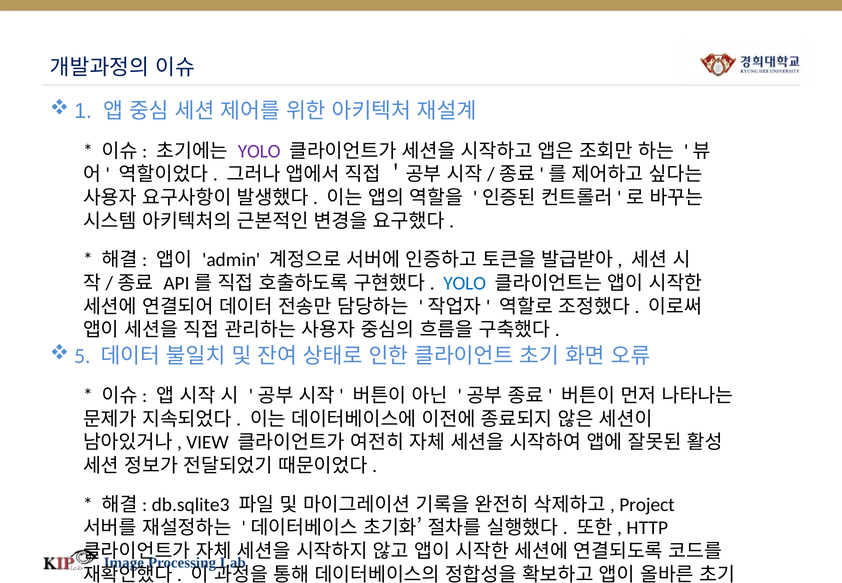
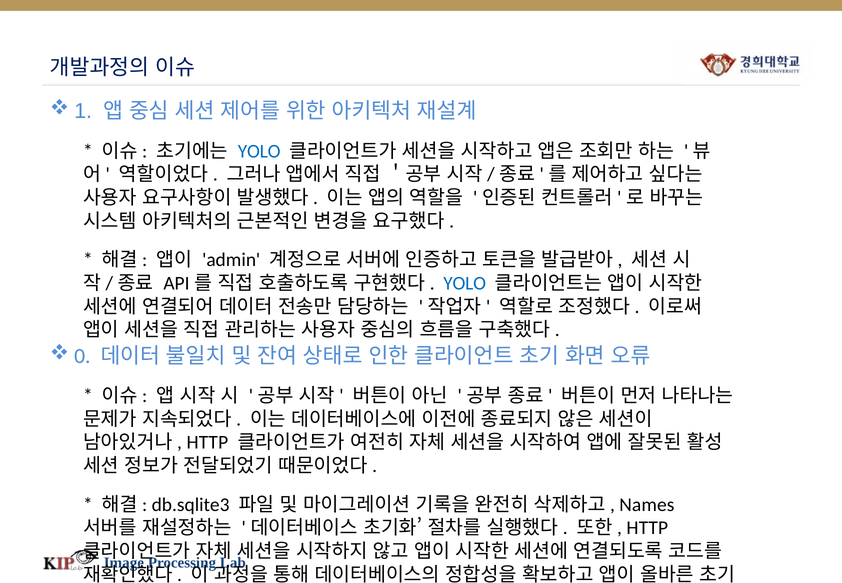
YOLO colour: purple -> blue (259, 151)
5: 5 -> 0 (82, 356)
VIEW: VIEW -> HTTP (207, 442)
Project: Project -> Names (647, 505)
